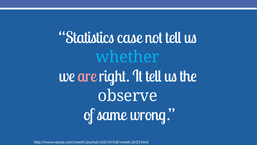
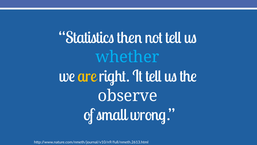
case: case -> then (130, 38)
are colour: pink -> yellow (87, 76)
same: same -> small (112, 115)
